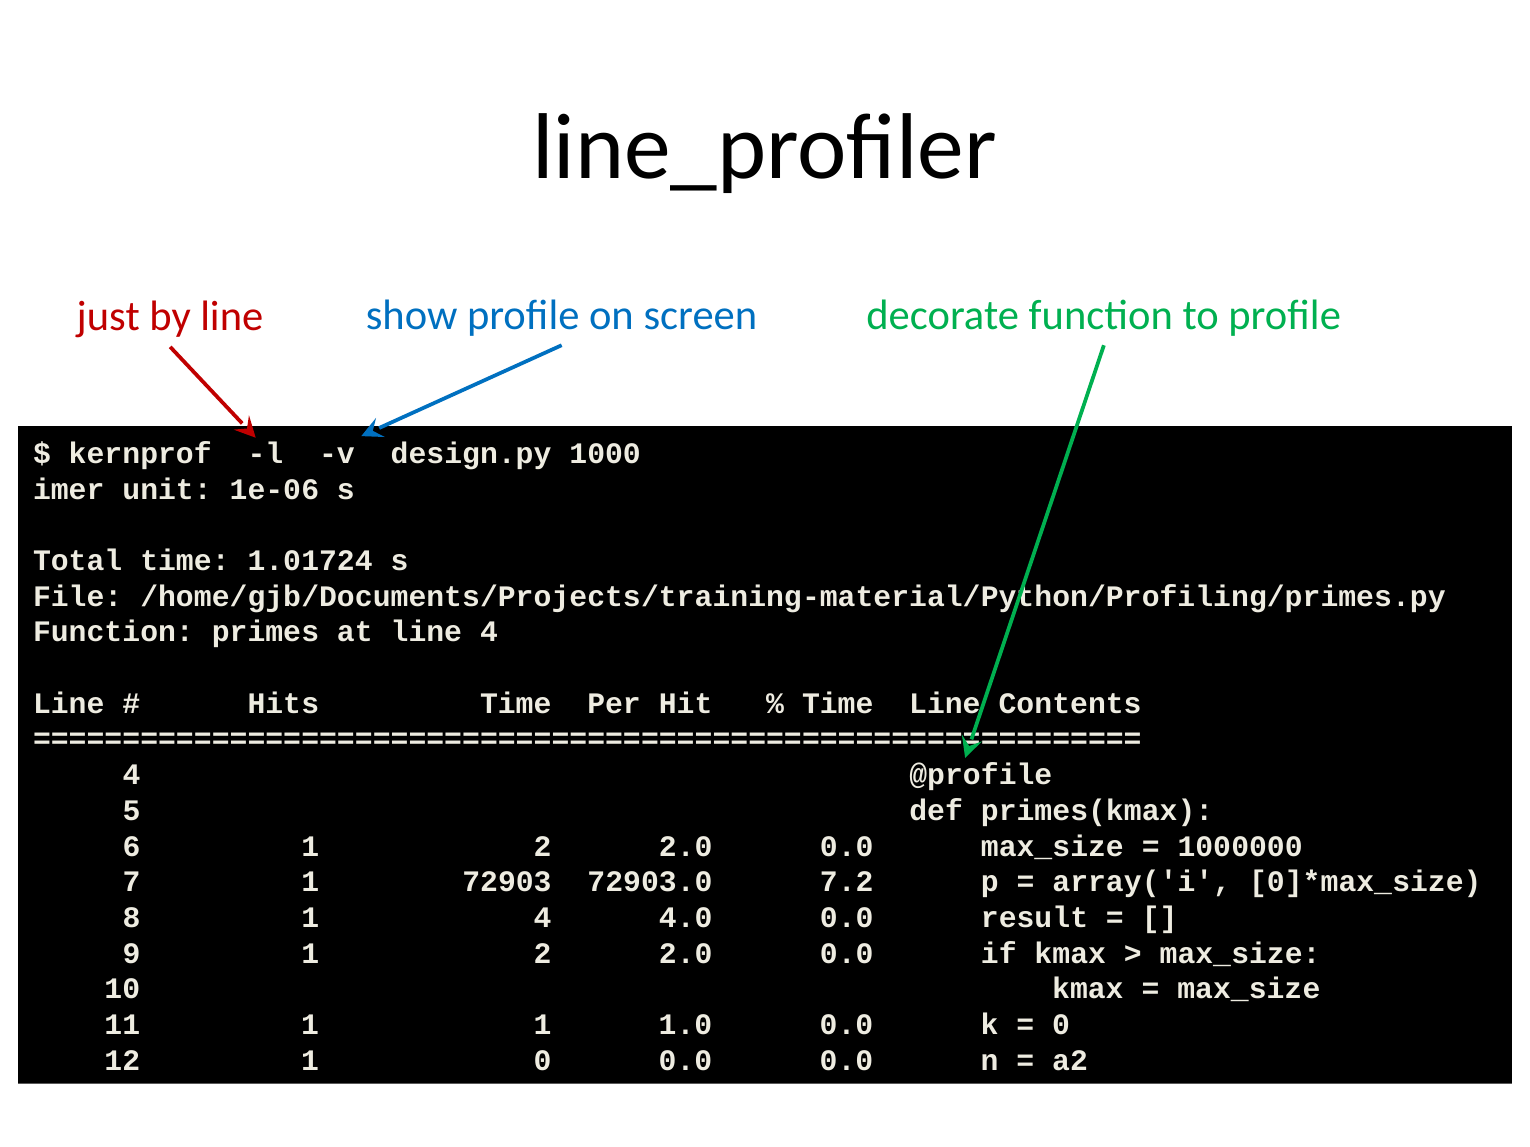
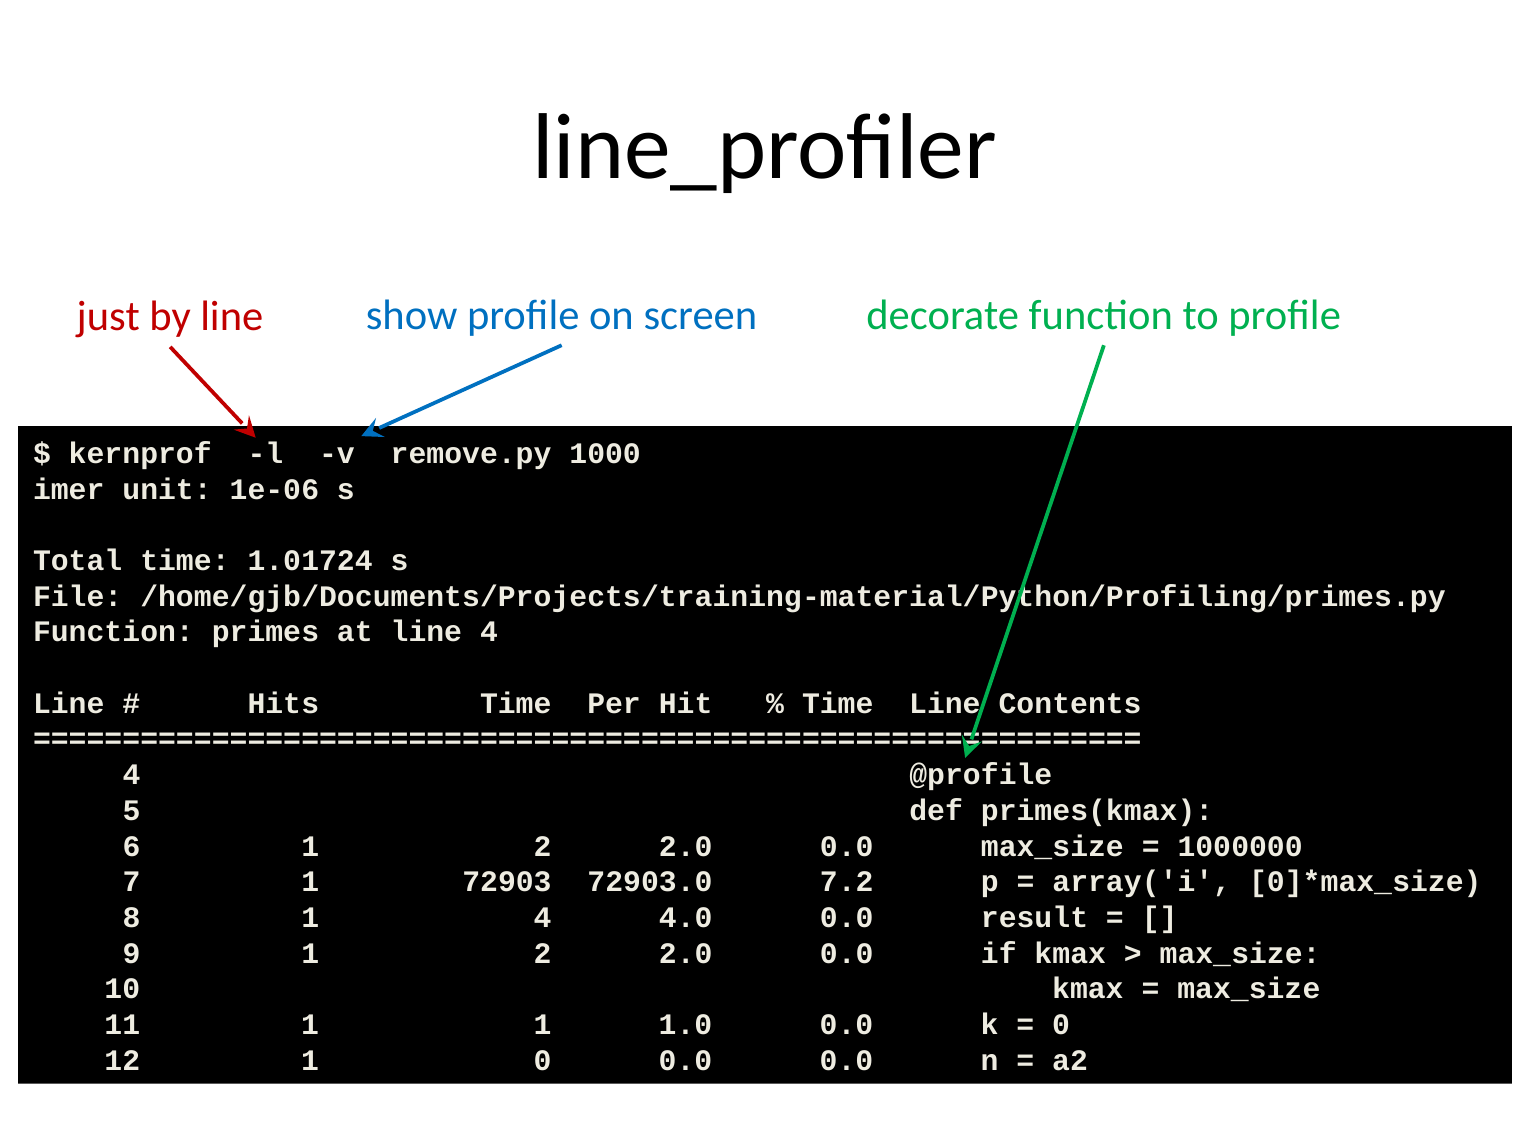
design.py: design.py -> remove.py (471, 454)
